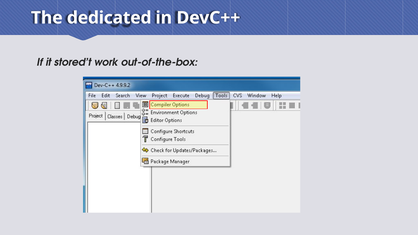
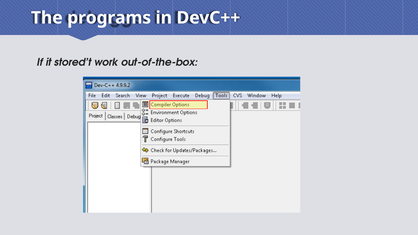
dedicated: dedicated -> programs (109, 18)
